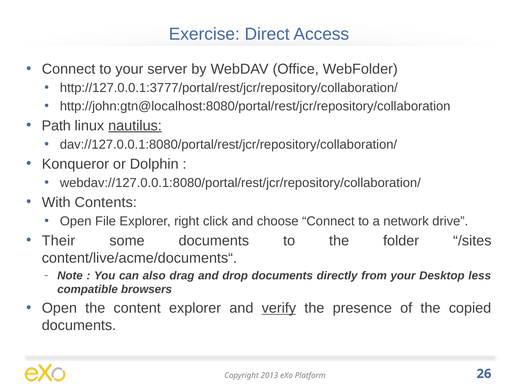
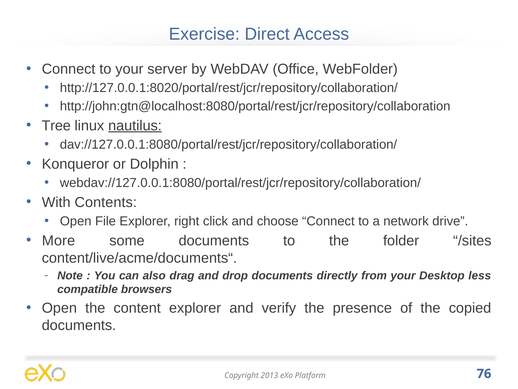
http://127.0.0.1:3777/portal/rest/jcr/repository/collaboration/: http://127.0.0.1:3777/portal/rest/jcr/repository/collaboration/ -> http://127.0.0.1:8020/portal/rest/jcr/repository/collaboration/ (229, 88)
Path: Path -> Tree (56, 125)
Their: Their -> More (58, 240)
verify underline: present -> none (279, 308)
26: 26 -> 76 (484, 373)
